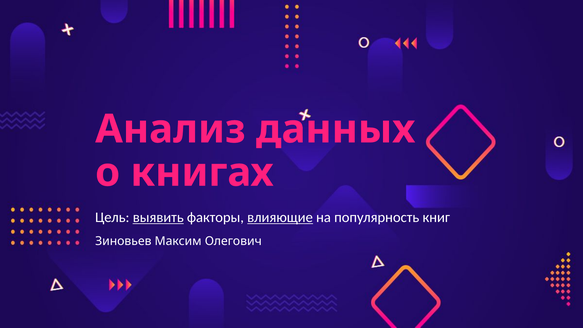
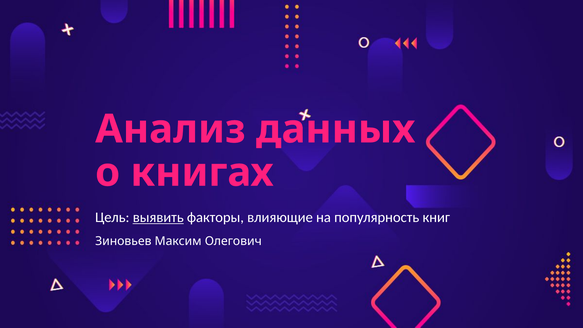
влияющие underline: present -> none (280, 217)
